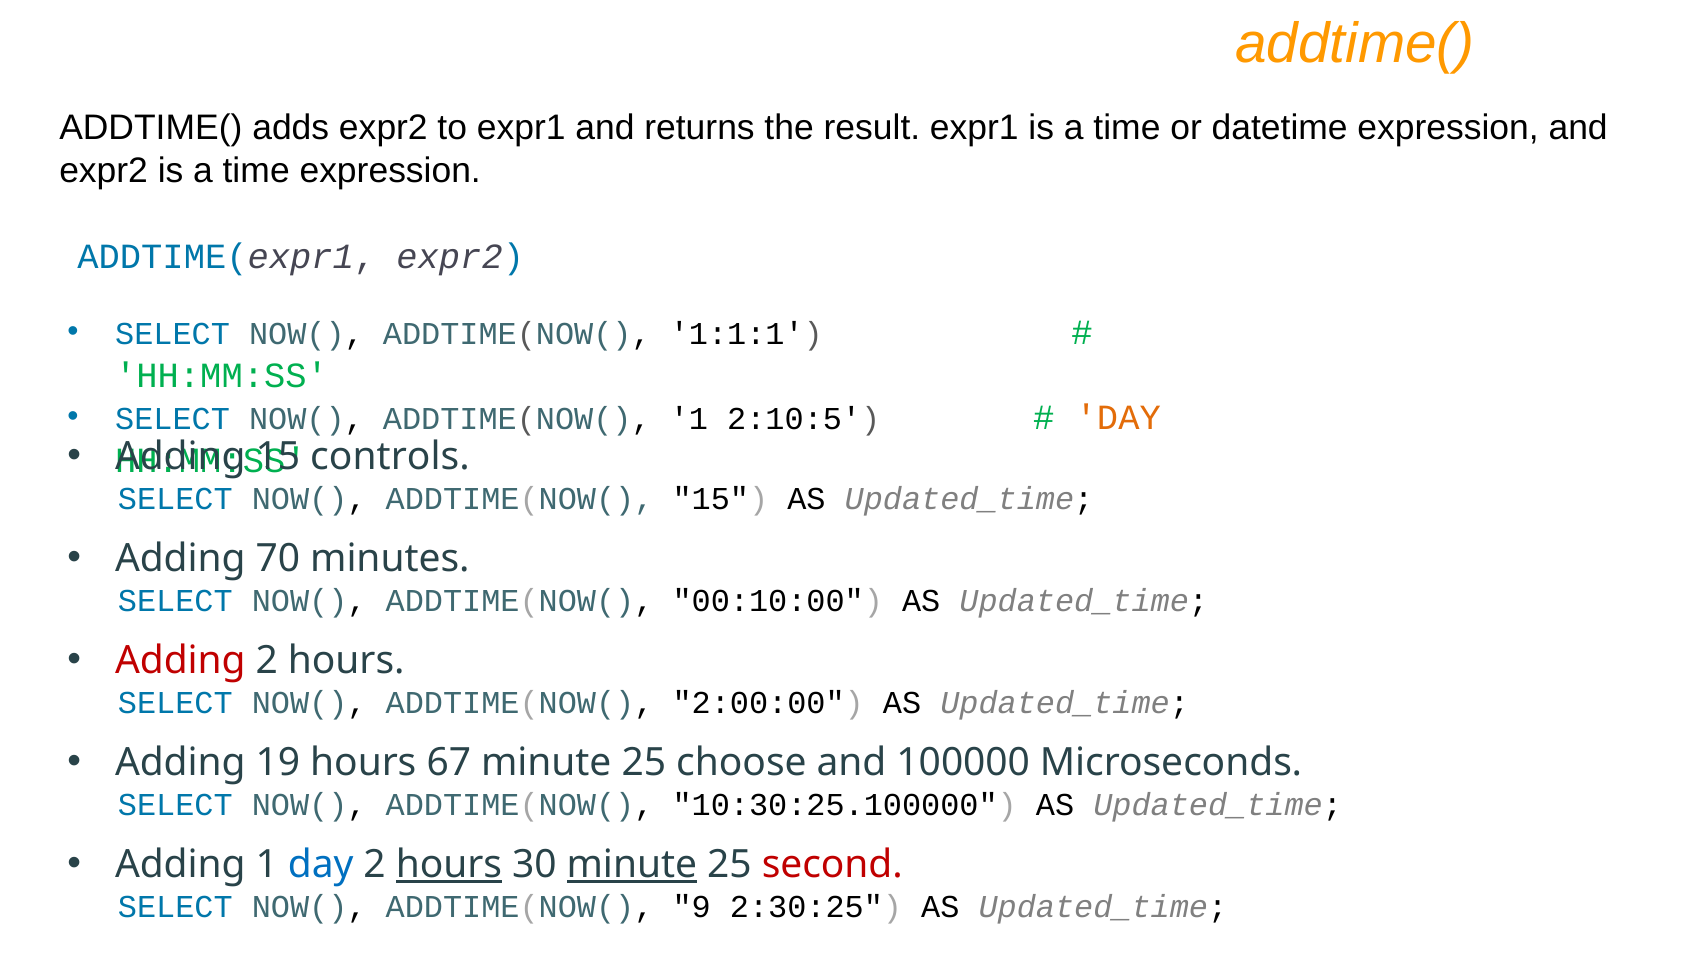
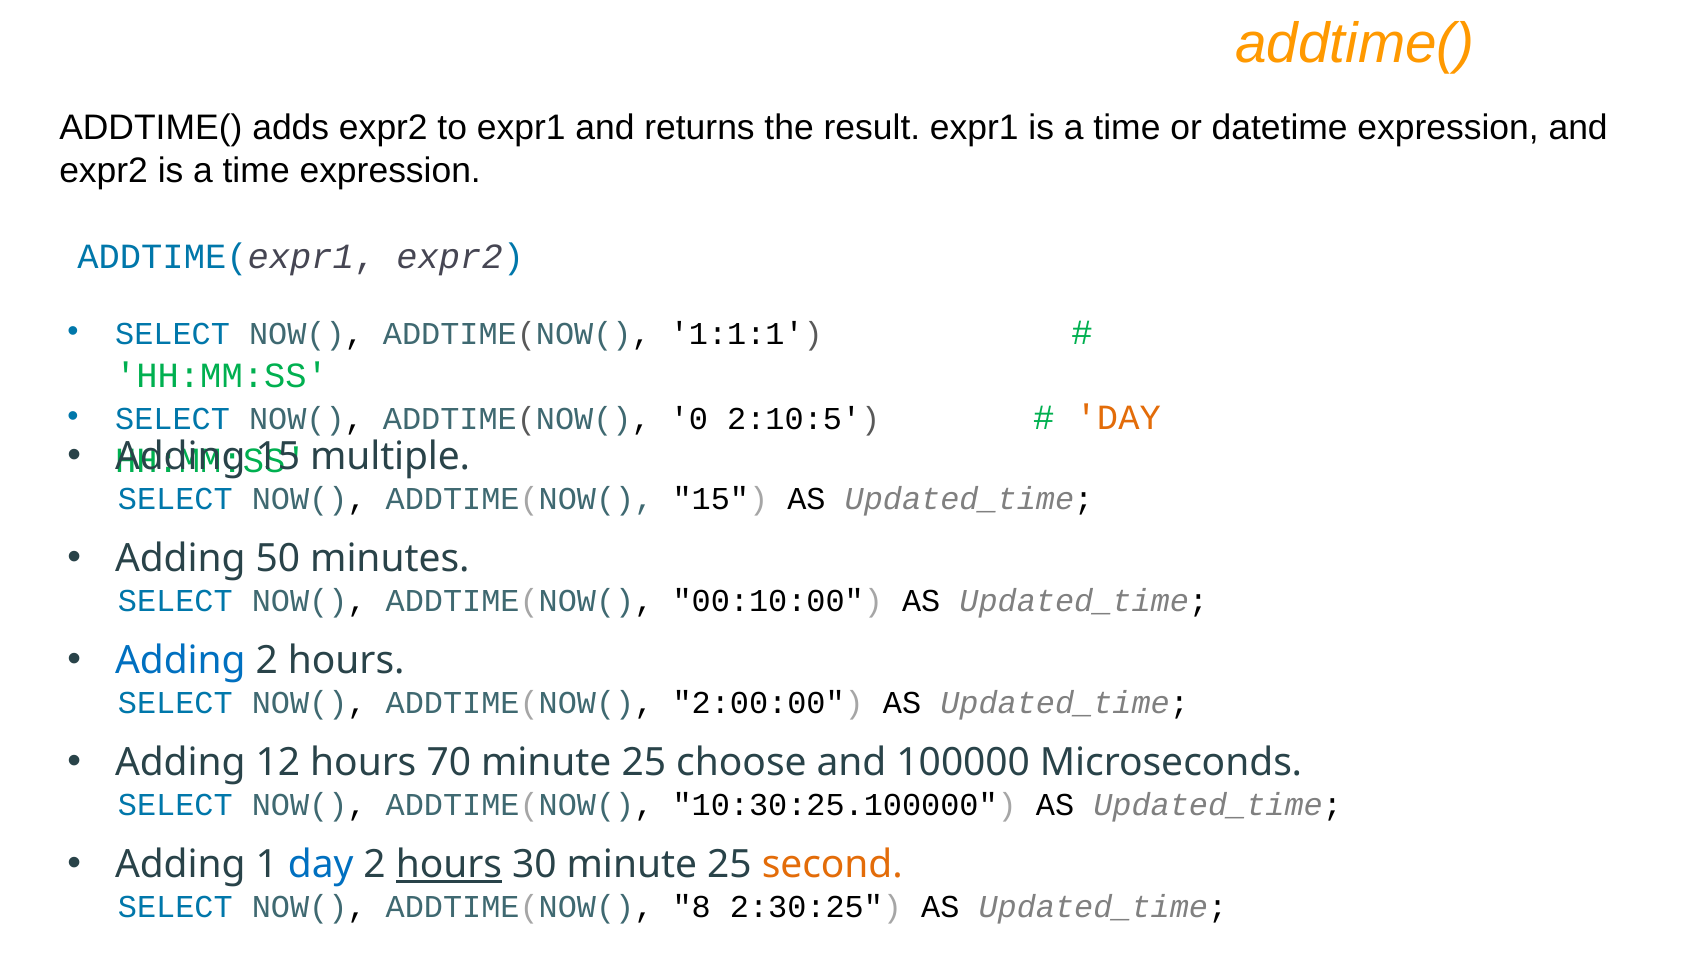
ADDTIME(NOW( 1: 1 -> 0 (689, 419)
controls: controls -> multiple (390, 457)
70: 70 -> 50 (278, 559)
Adding colour: red -> blue (180, 661)
19: 19 -> 12 (278, 763)
67: 67 -> 70 (449, 763)
minute underline: present -> none (632, 865)
second colour: red -> orange (832, 865)
9: 9 -> 8 (692, 907)
